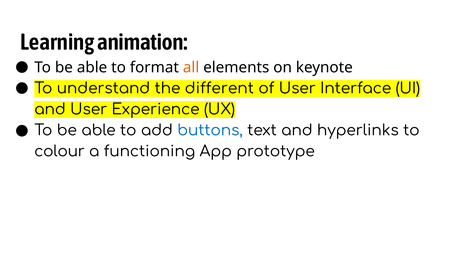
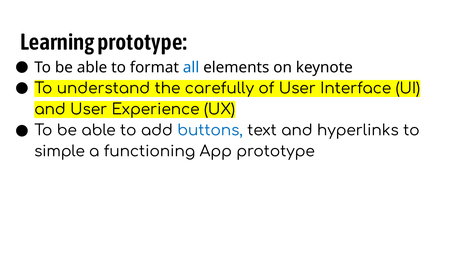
Learning animation: animation -> prototype (142, 42)
all colour: orange -> blue (191, 67)
different: different -> carefully (219, 88)
colour: colour -> simple (60, 151)
